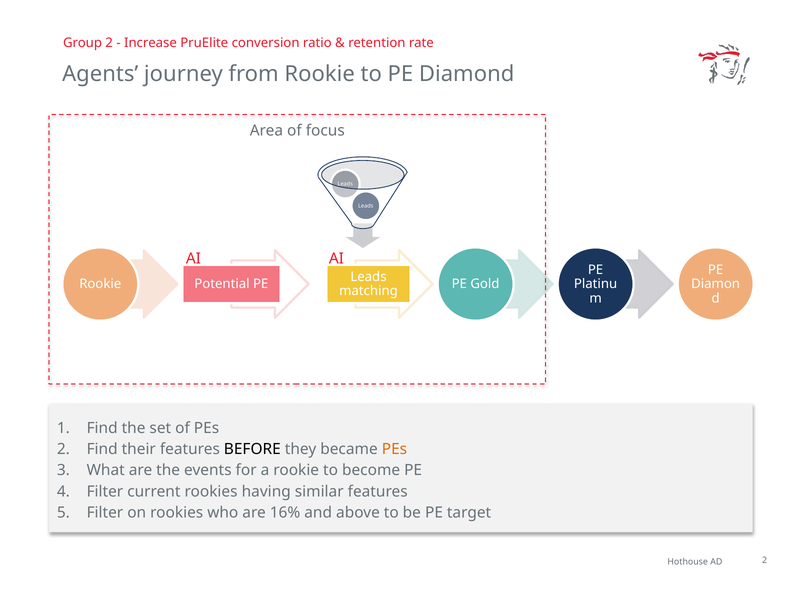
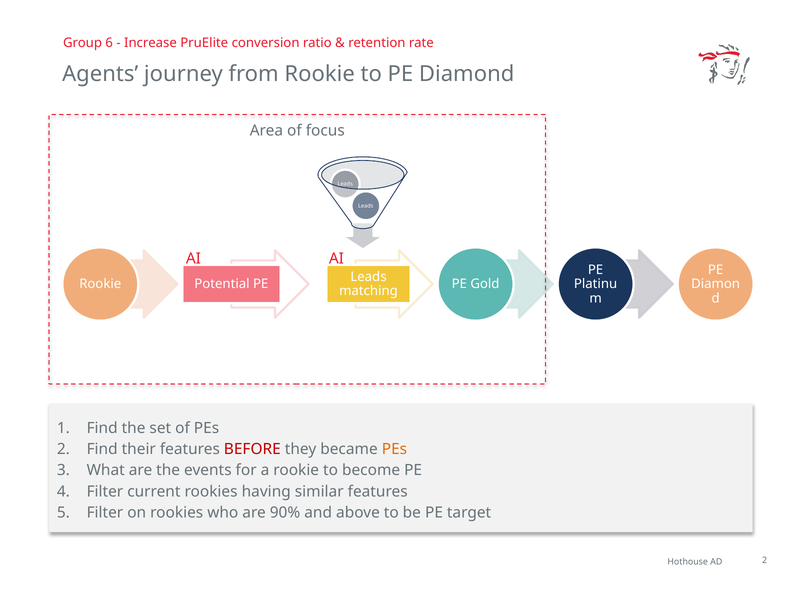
Group 2: 2 -> 6 (109, 43)
BEFORE colour: black -> red (252, 449)
16%: 16% -> 90% (285, 512)
